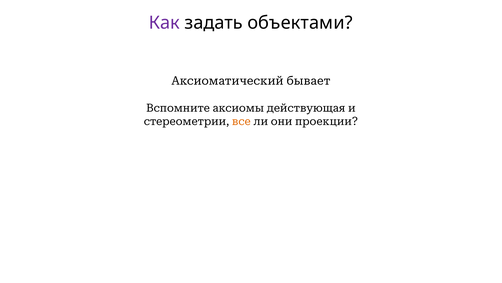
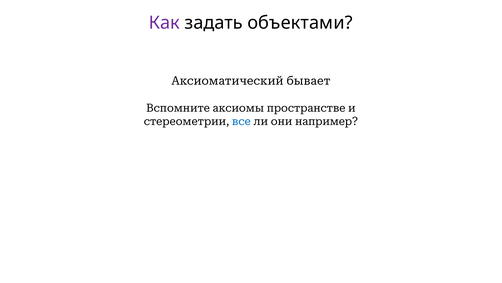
действующая: действующая -> пространстве (306, 108)
все colour: orange -> blue (241, 121)
проекции: проекции -> например (327, 121)
